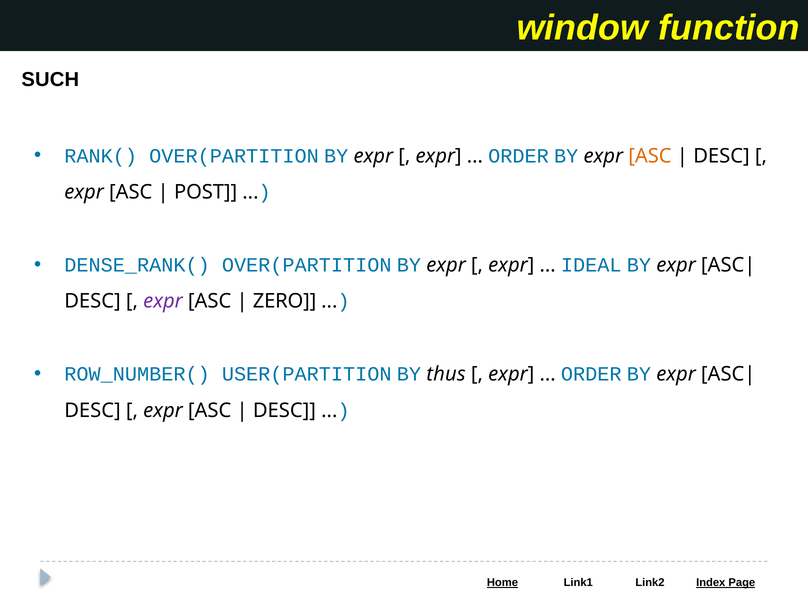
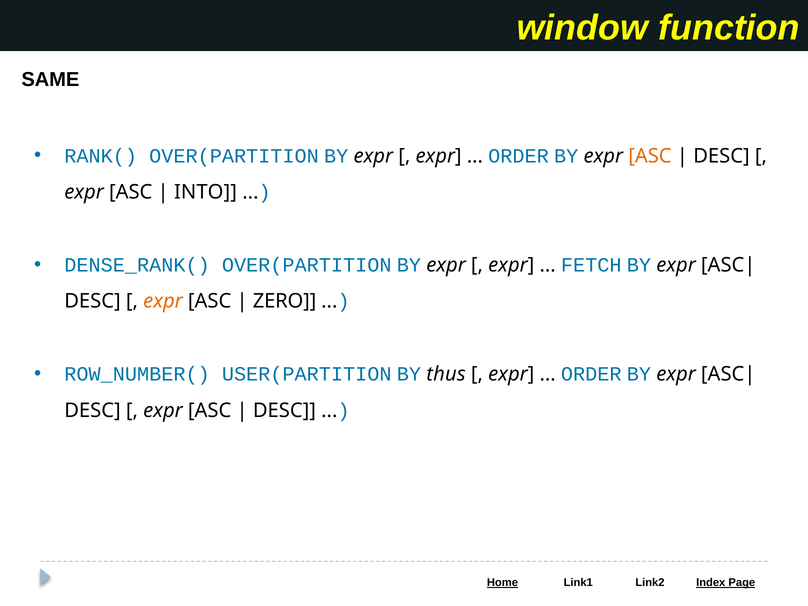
SUCH: SUCH -> SAME (50, 80)
POST: POST -> INTO (205, 192)
IDEAL: IDEAL -> FETCH (591, 265)
expr colour: purple -> orange (163, 301)
